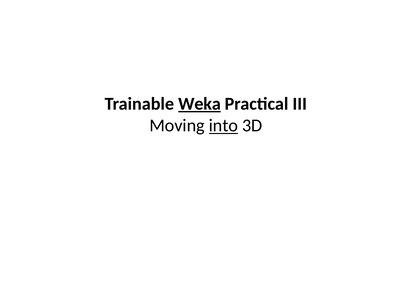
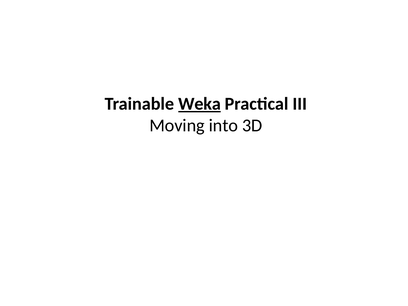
into underline: present -> none (223, 126)
